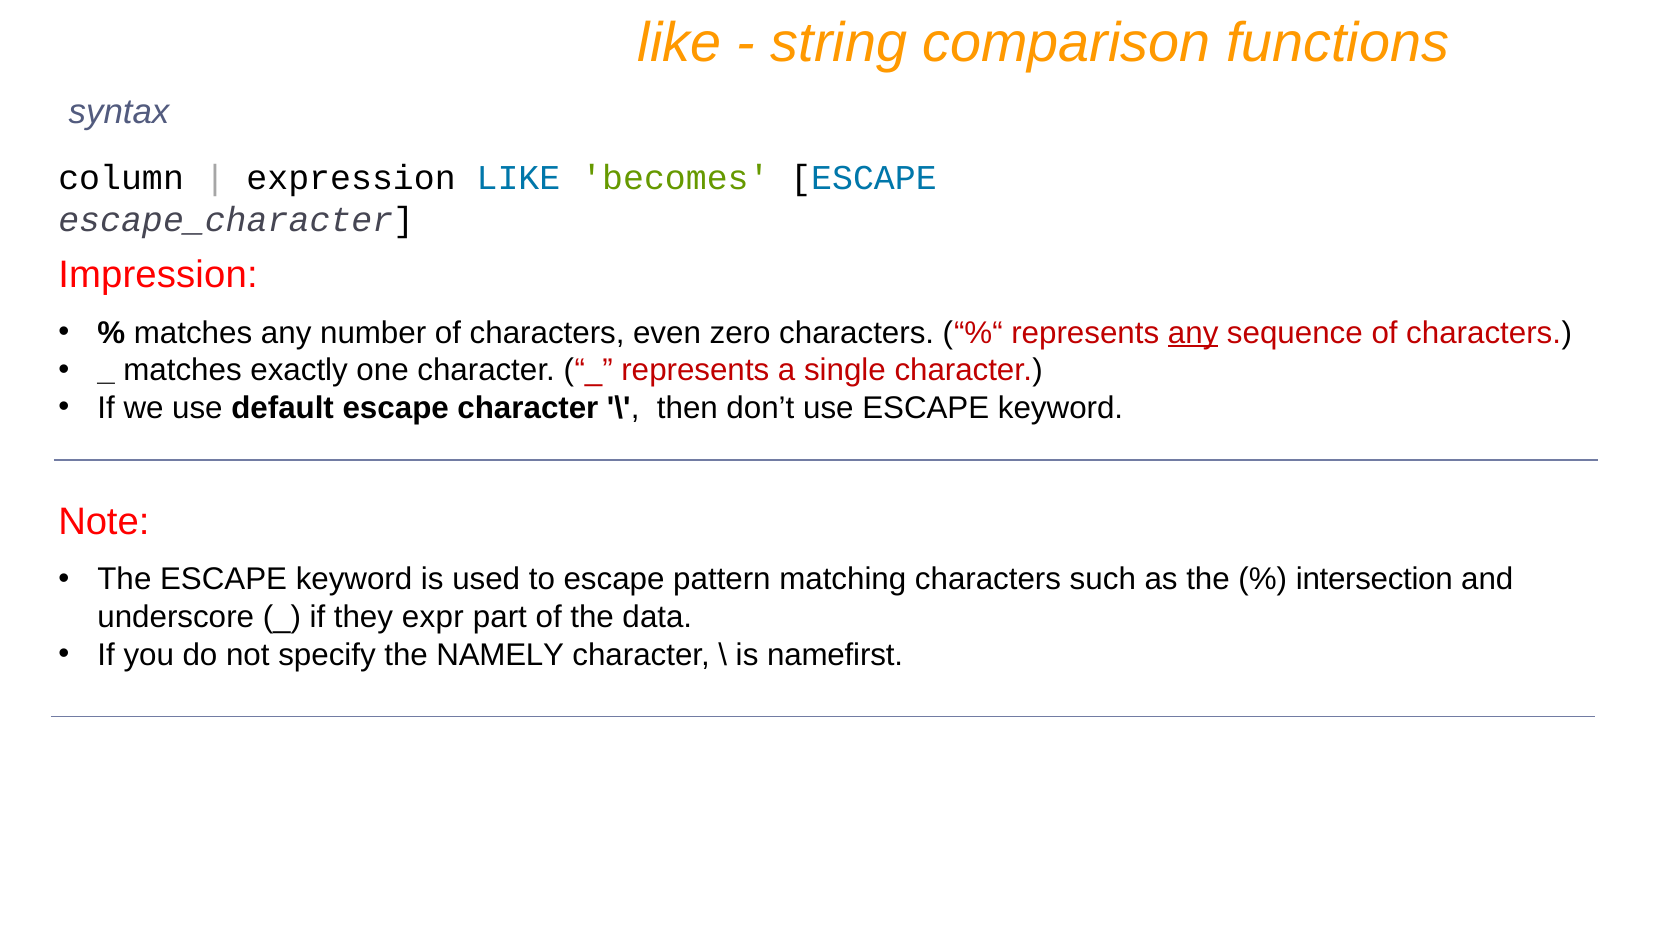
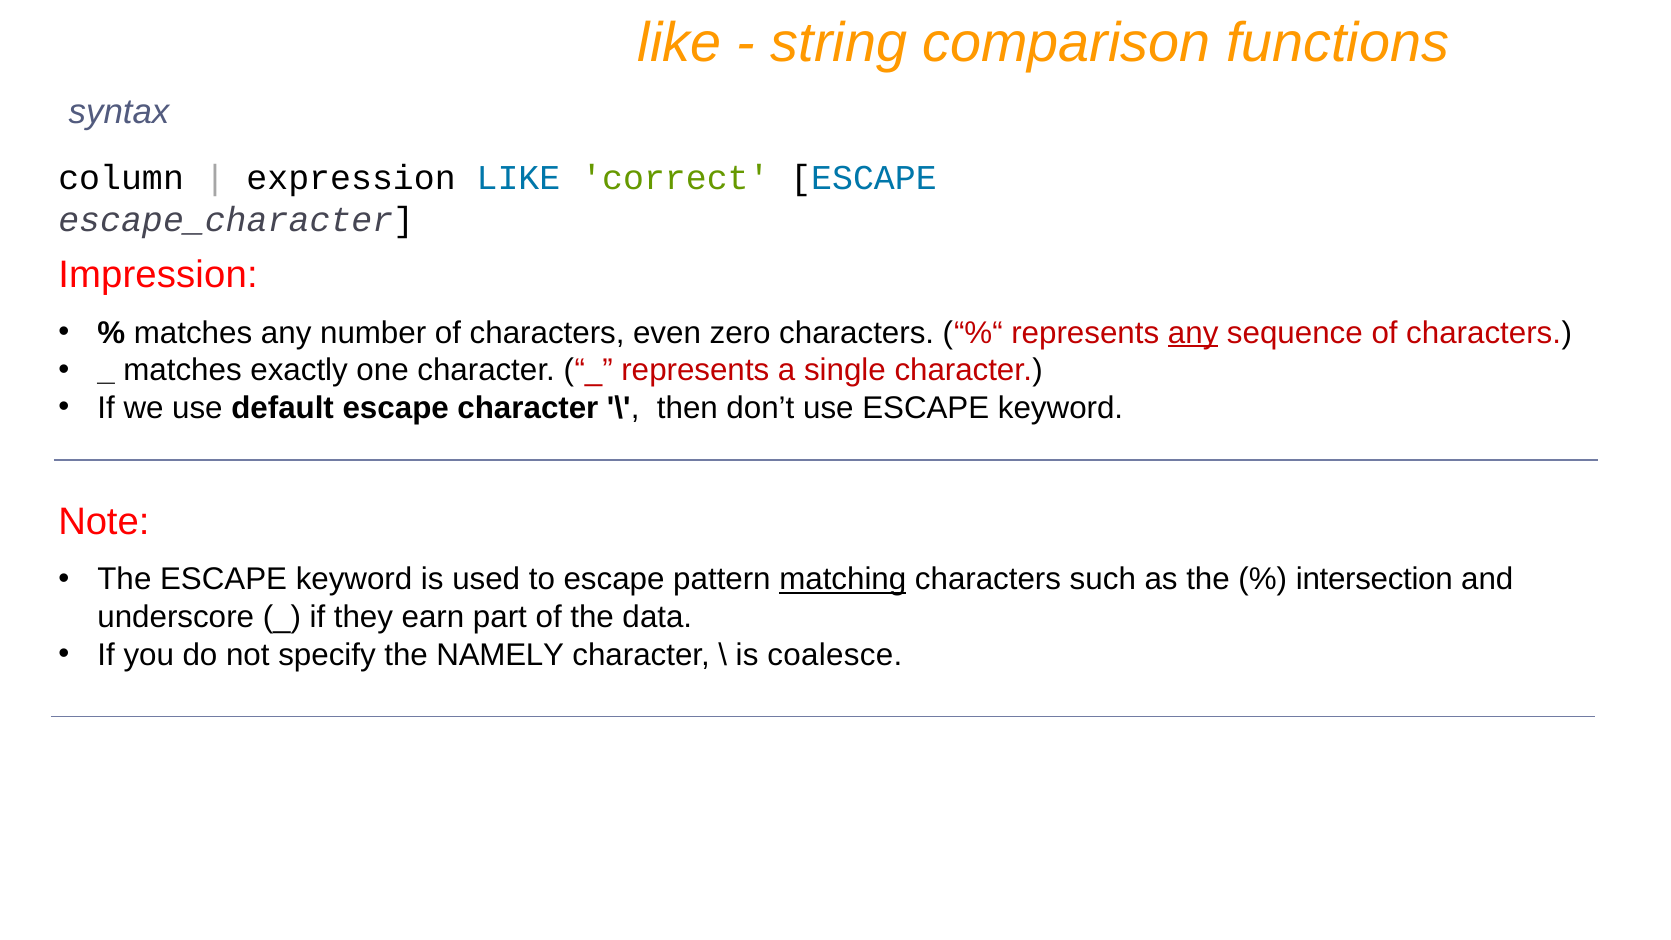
becomes: becomes -> correct (675, 178)
matching underline: none -> present (843, 579)
expr: expr -> earn (433, 617)
namefirst: namefirst -> coalesce (835, 655)
